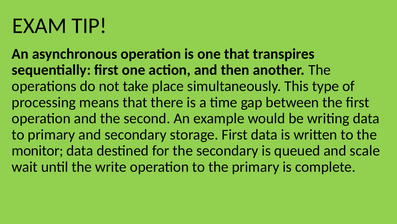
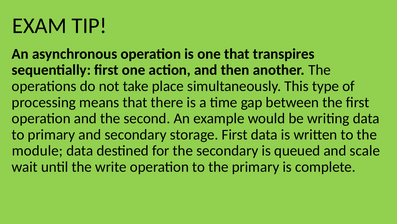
monitor: monitor -> module (37, 150)
